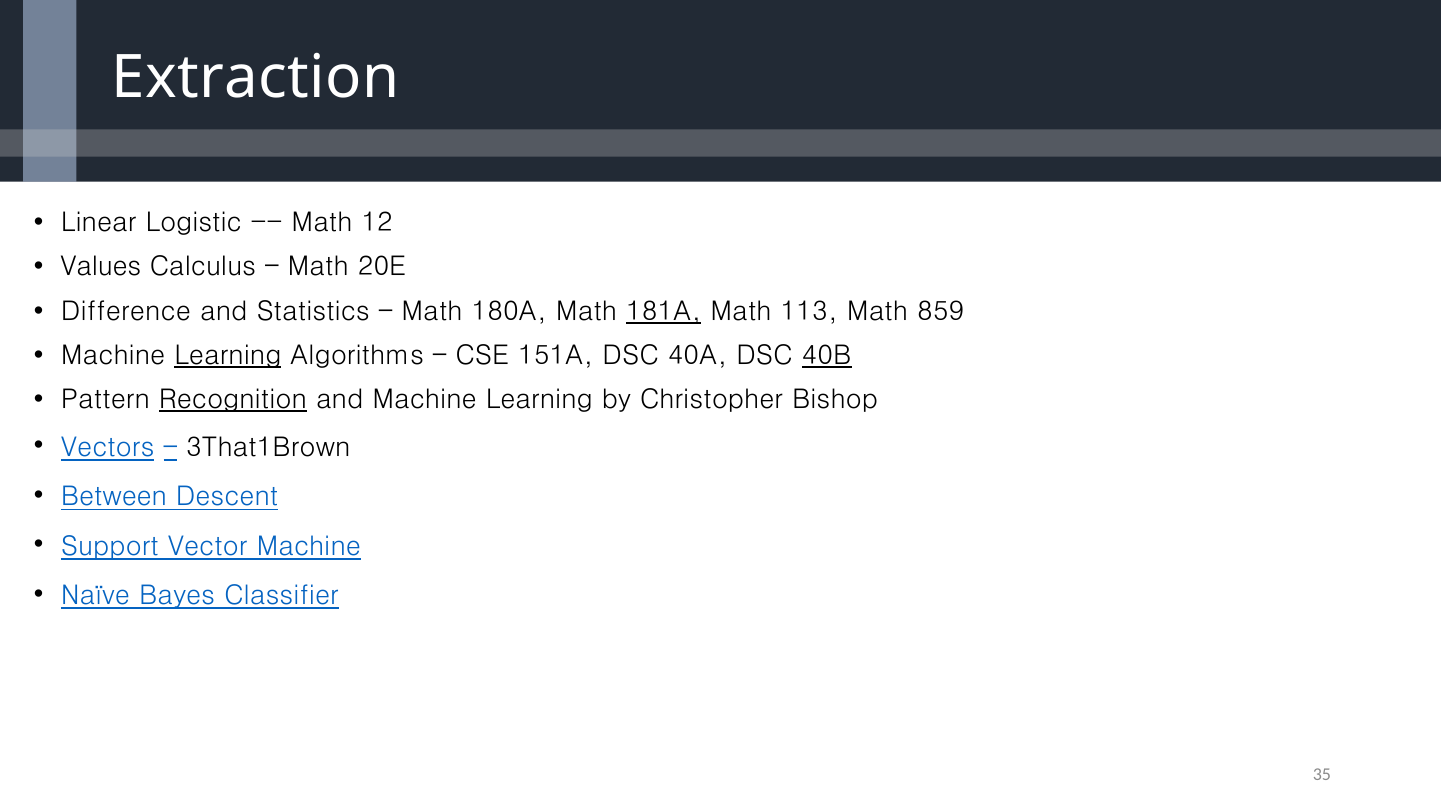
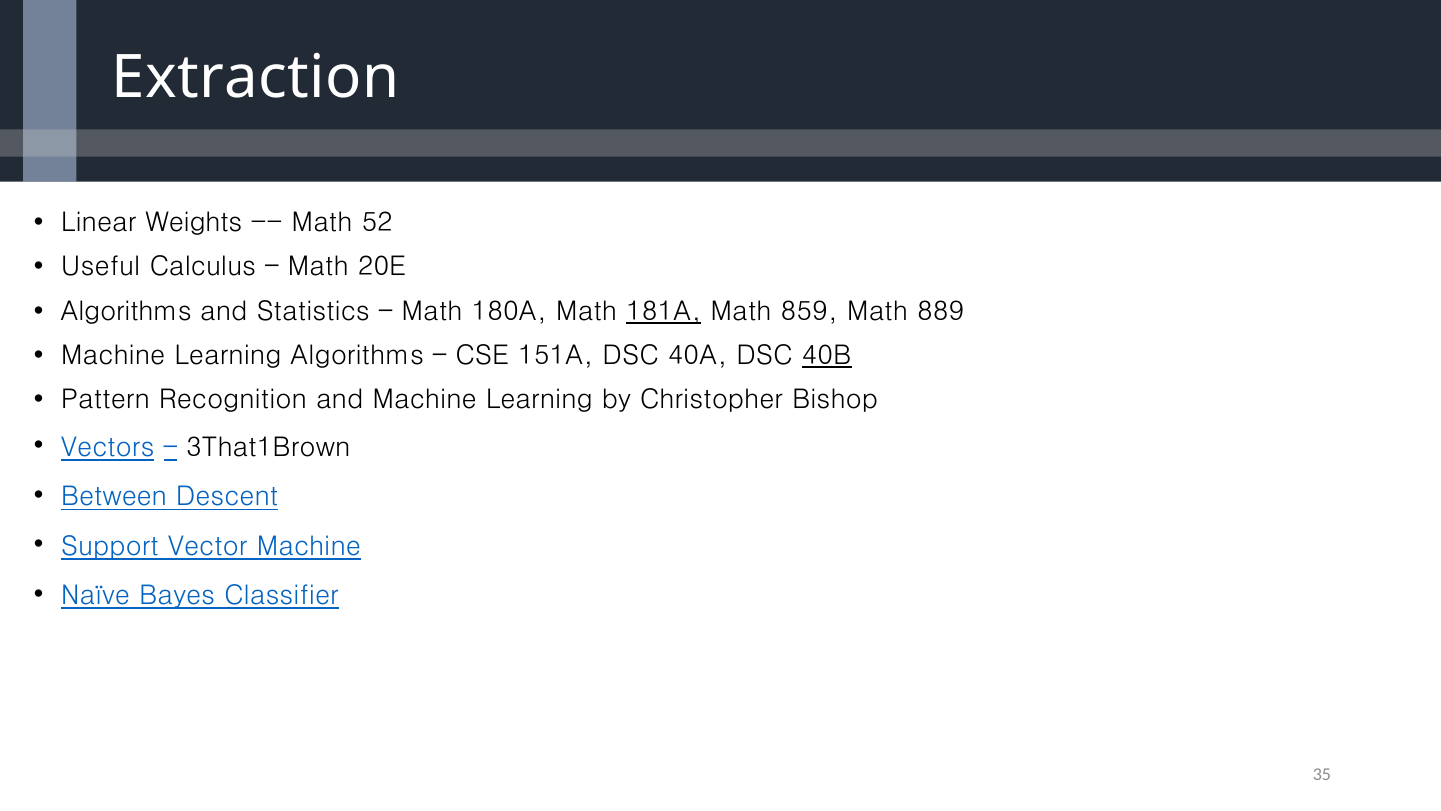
Logistic: Logistic -> Weights (194, 223)
12: 12 -> 52 (377, 223)
Values: Values -> Useful (101, 267)
Difference: Difference -> Algorithms (126, 311)
113: 113 -> 859 (809, 311)
859: 859 -> 889 (941, 311)
Learning underline: present -> none (228, 355)
Recognition underline: present -> none (233, 399)
